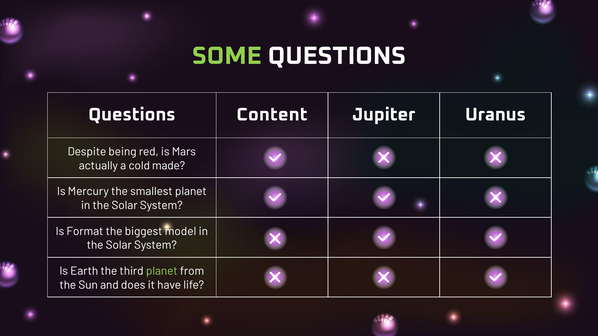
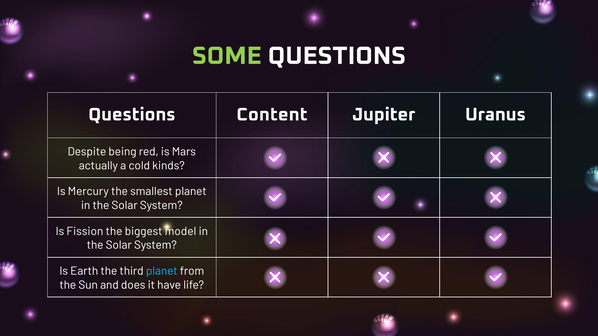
made: made -> kinds (169, 166)
Format: Format -> Fission (85, 231)
planet colour: light green -> light blue (162, 271)
